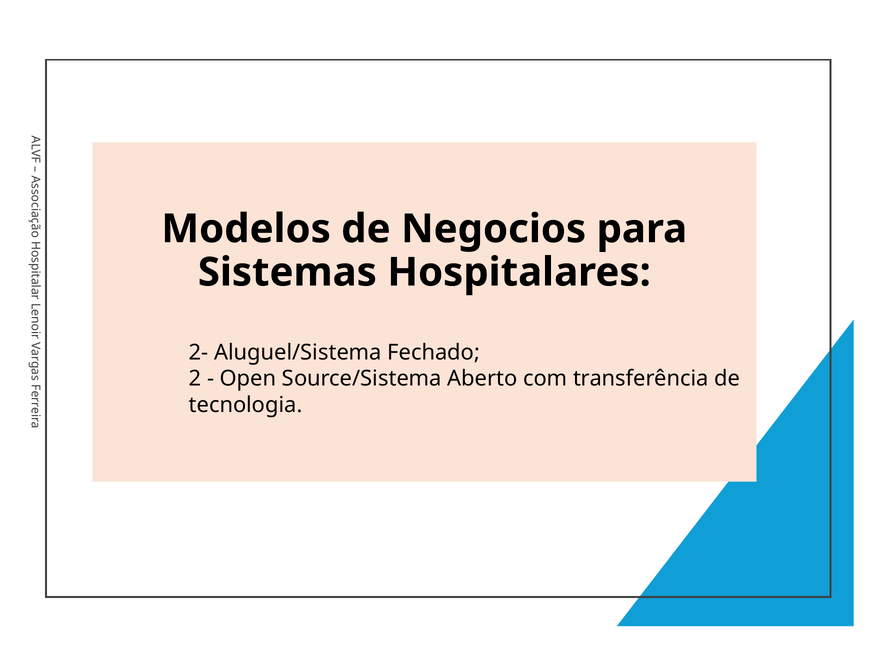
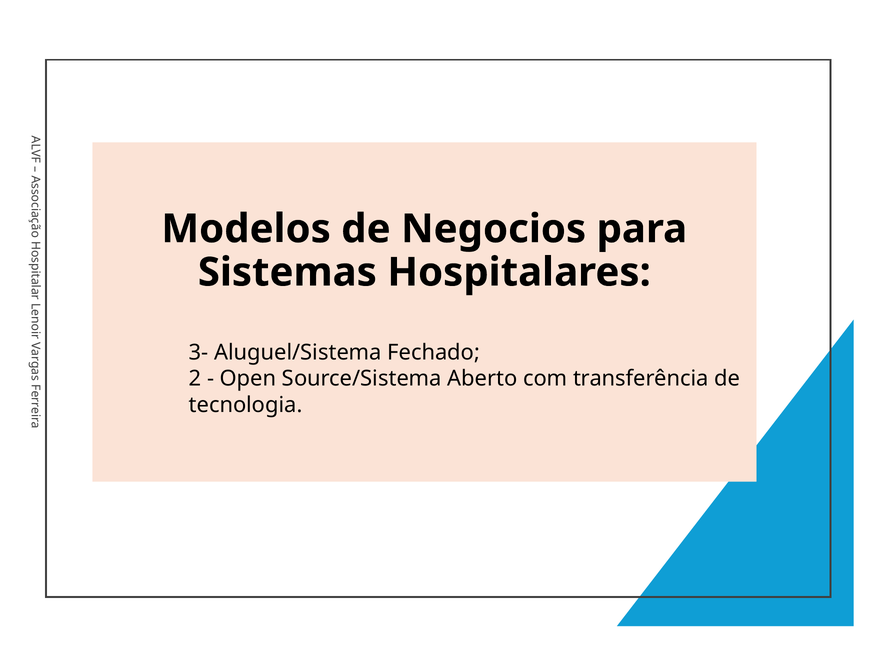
2-: 2- -> 3- (199, 353)
